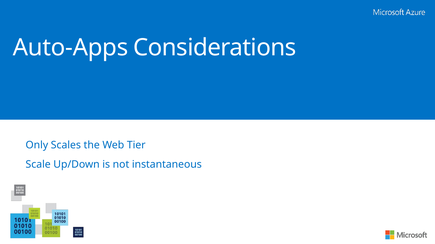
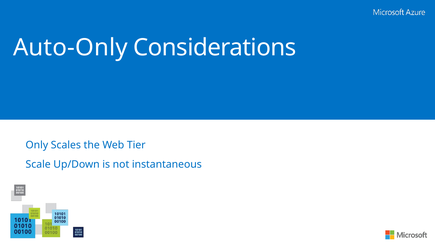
Auto-Apps: Auto-Apps -> Auto-Only (70, 48)
